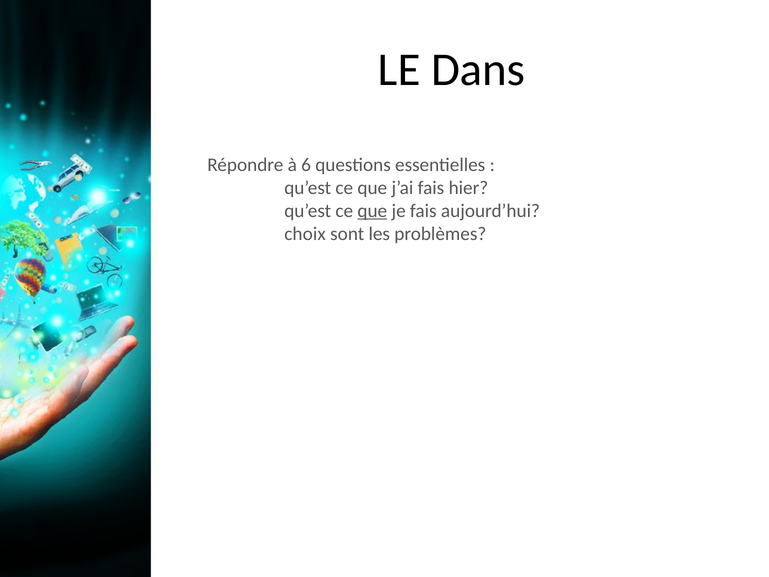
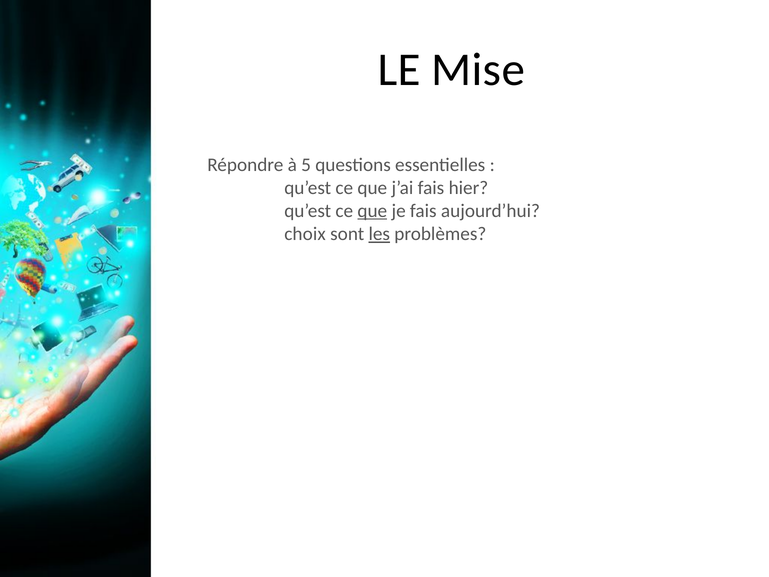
Dans: Dans -> Mise (478, 70)
6: 6 -> 5 (306, 165)
les underline: none -> present (379, 234)
